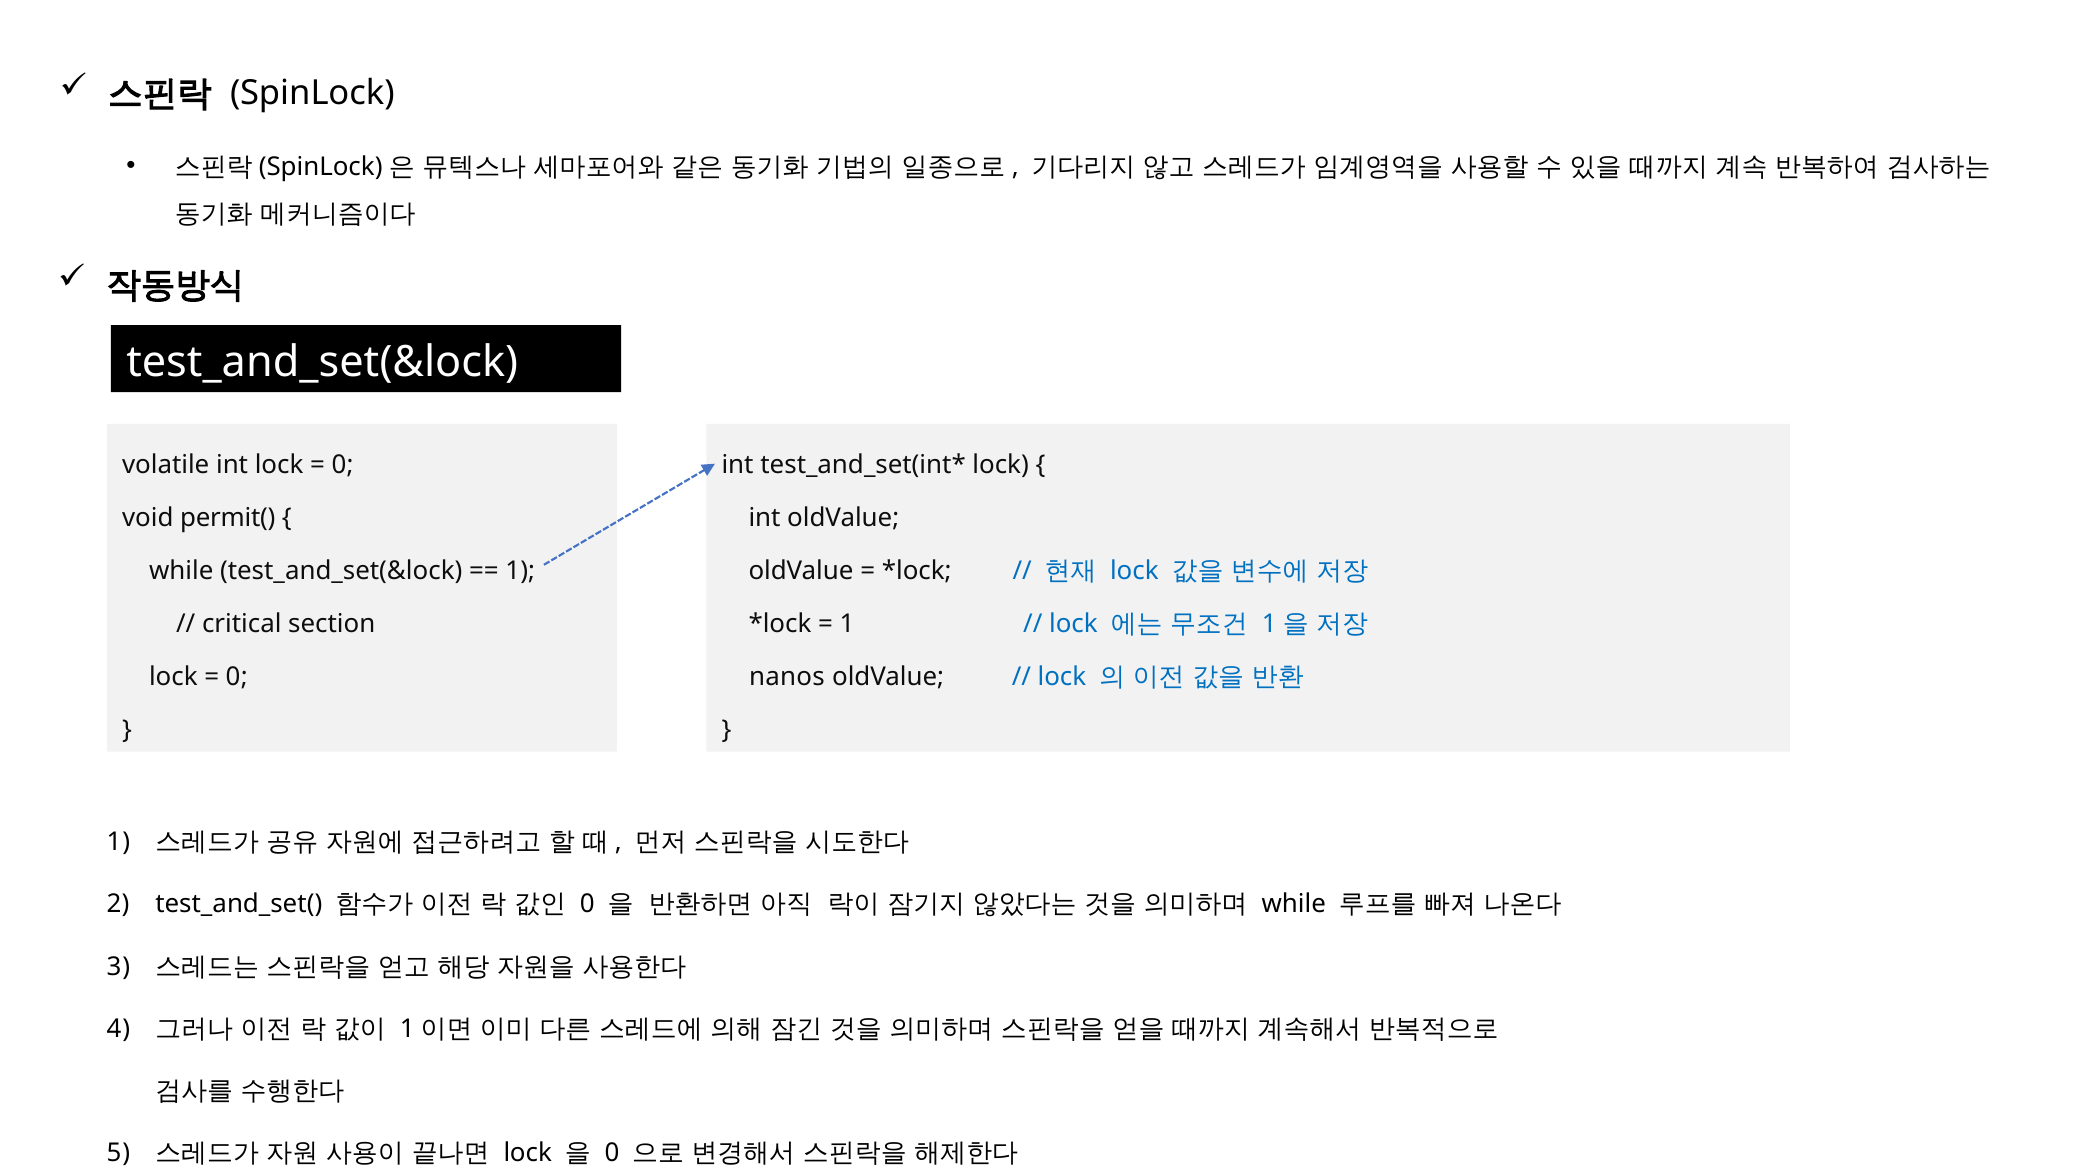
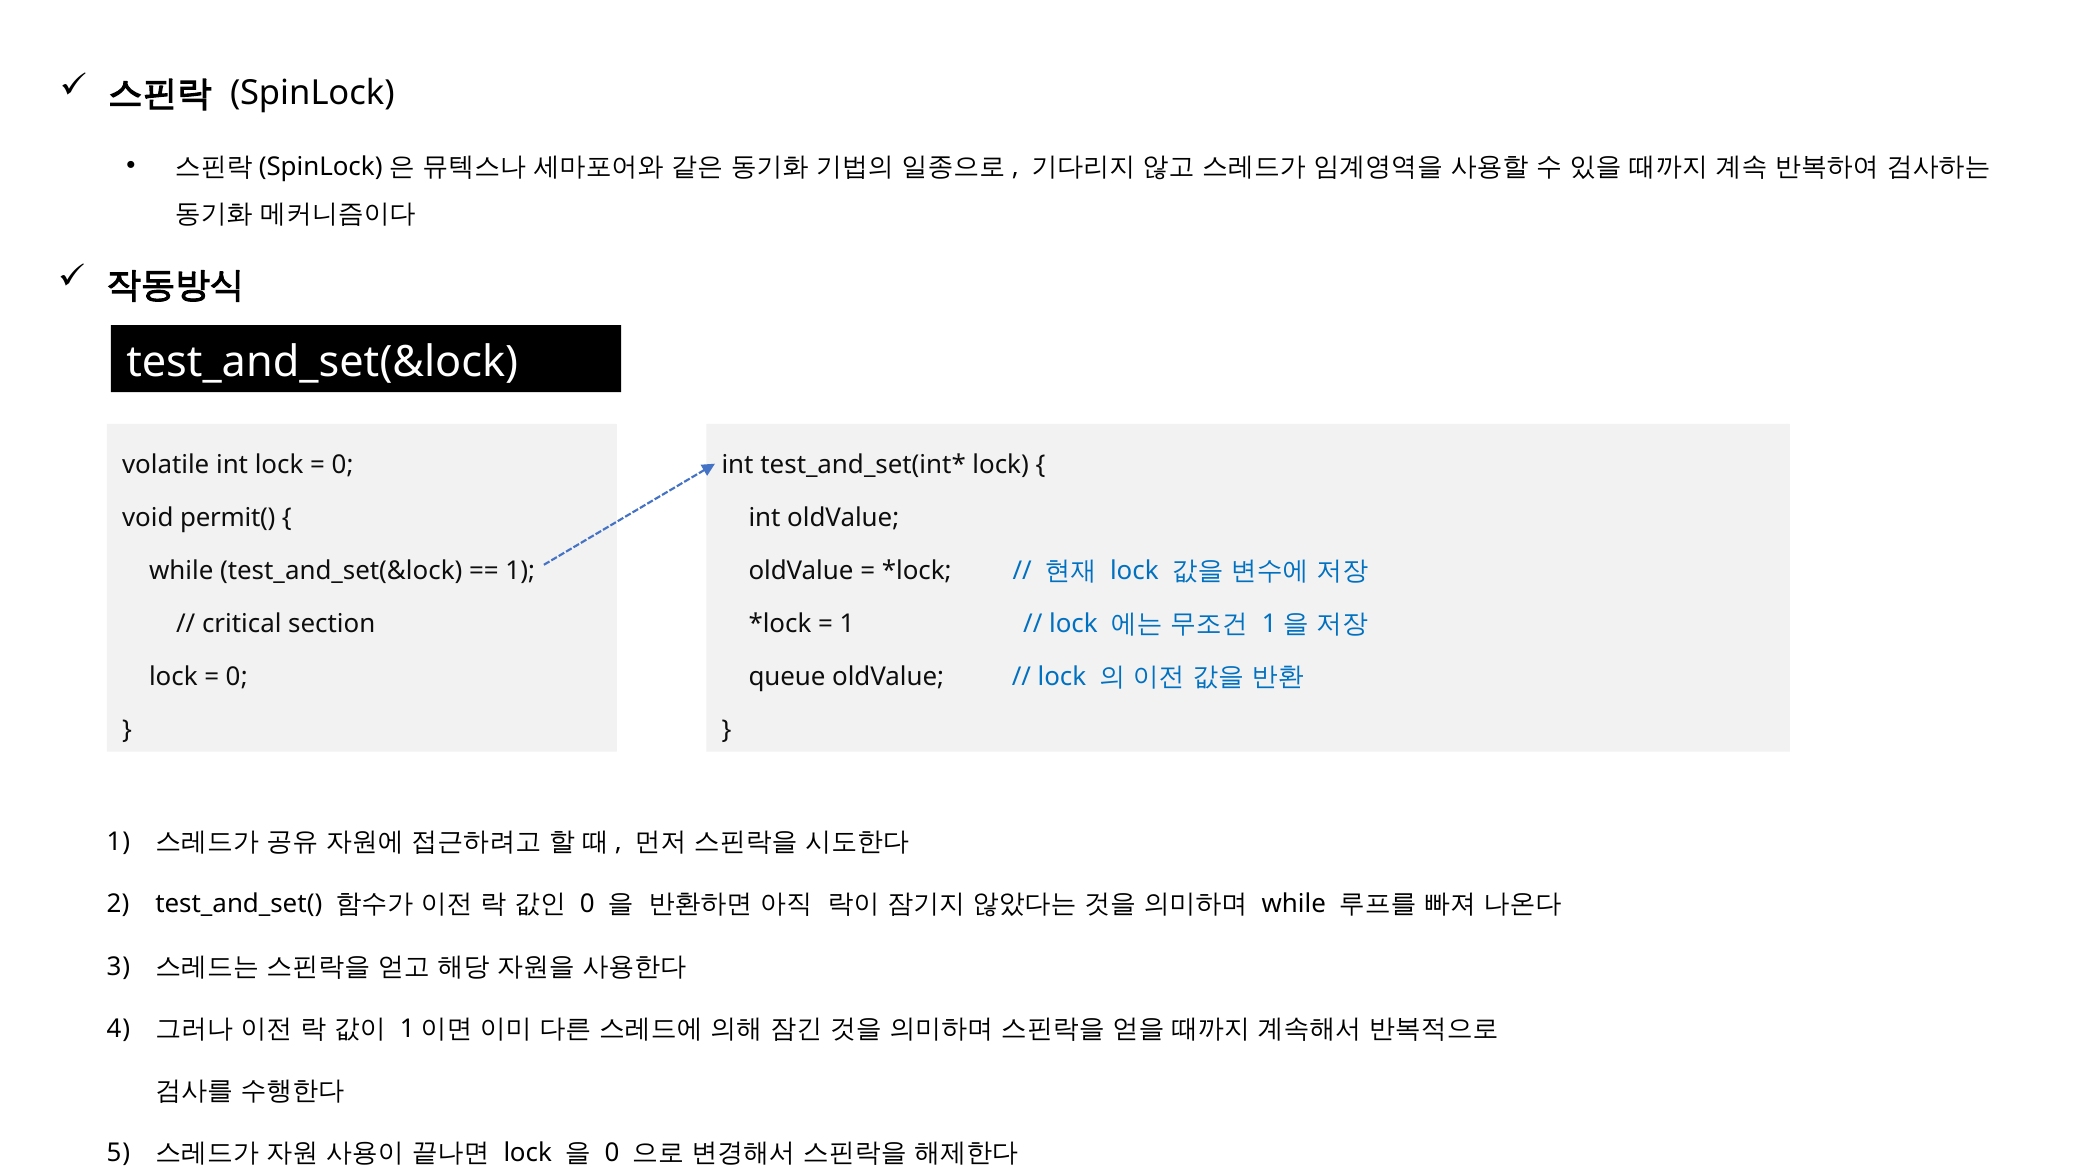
nanos: nanos -> queue (787, 677)
